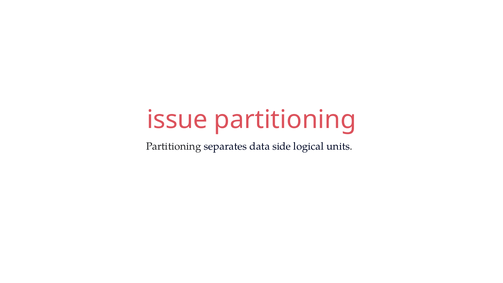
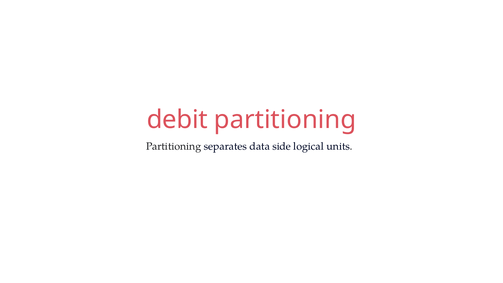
issue: issue -> debit (177, 120)
